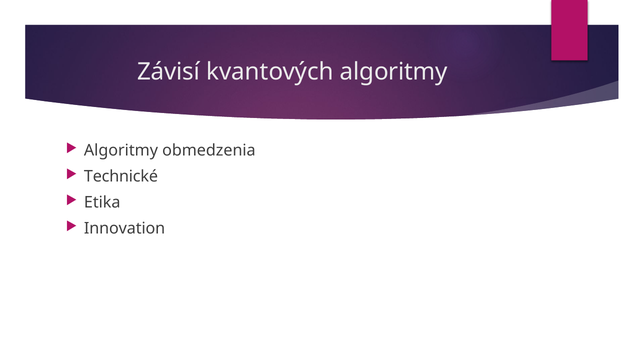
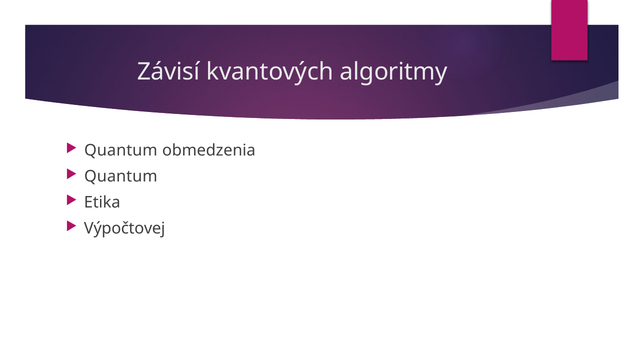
Algoritmy: Algoritmy -> Quantum (121, 151)
Technické: Technické -> Quantum (121, 177)
Innovation: Innovation -> Výpočtovej (125, 229)
